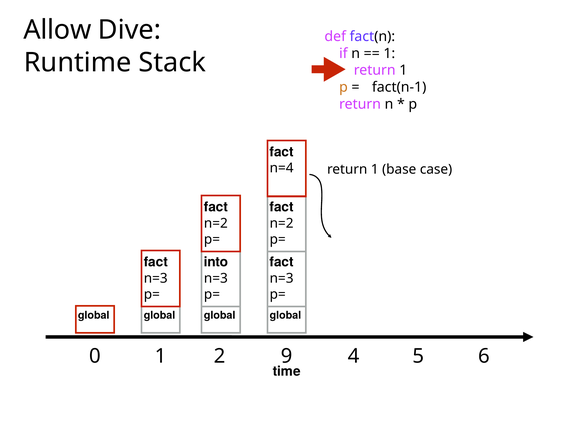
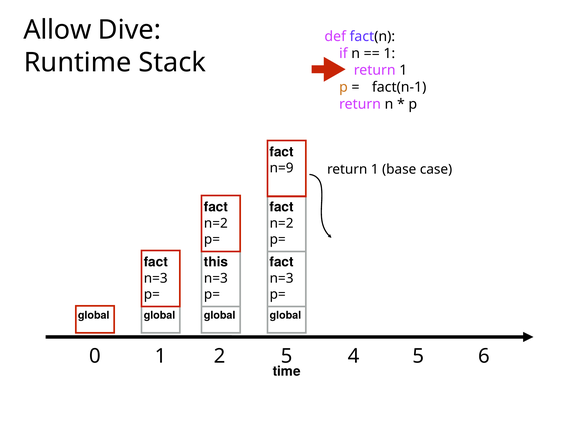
n=4: n=4 -> n=9 (282, 168)
into: into -> this (216, 262)
2 9: 9 -> 5 (287, 356)
